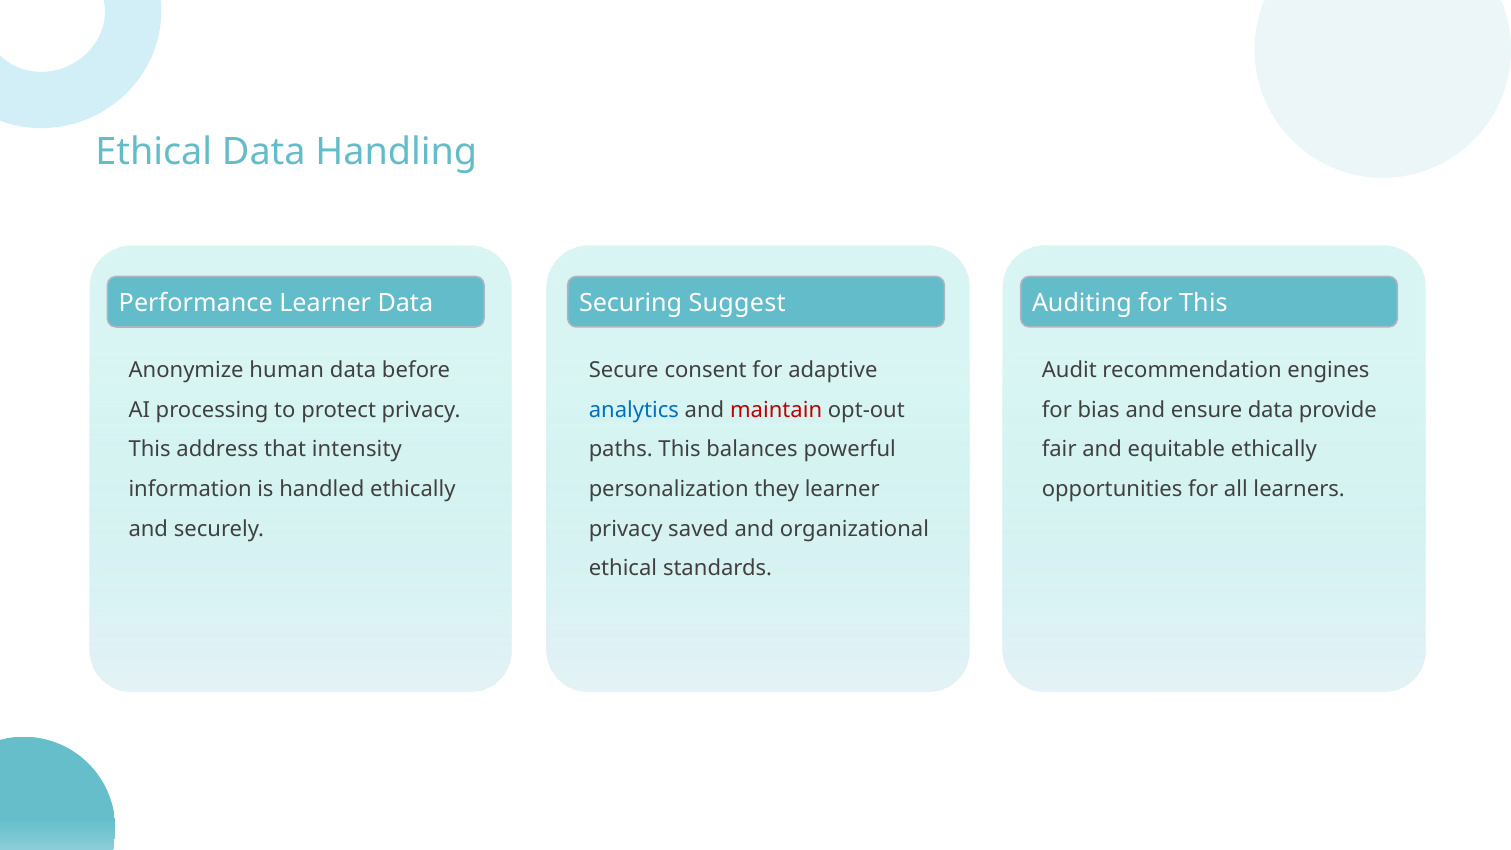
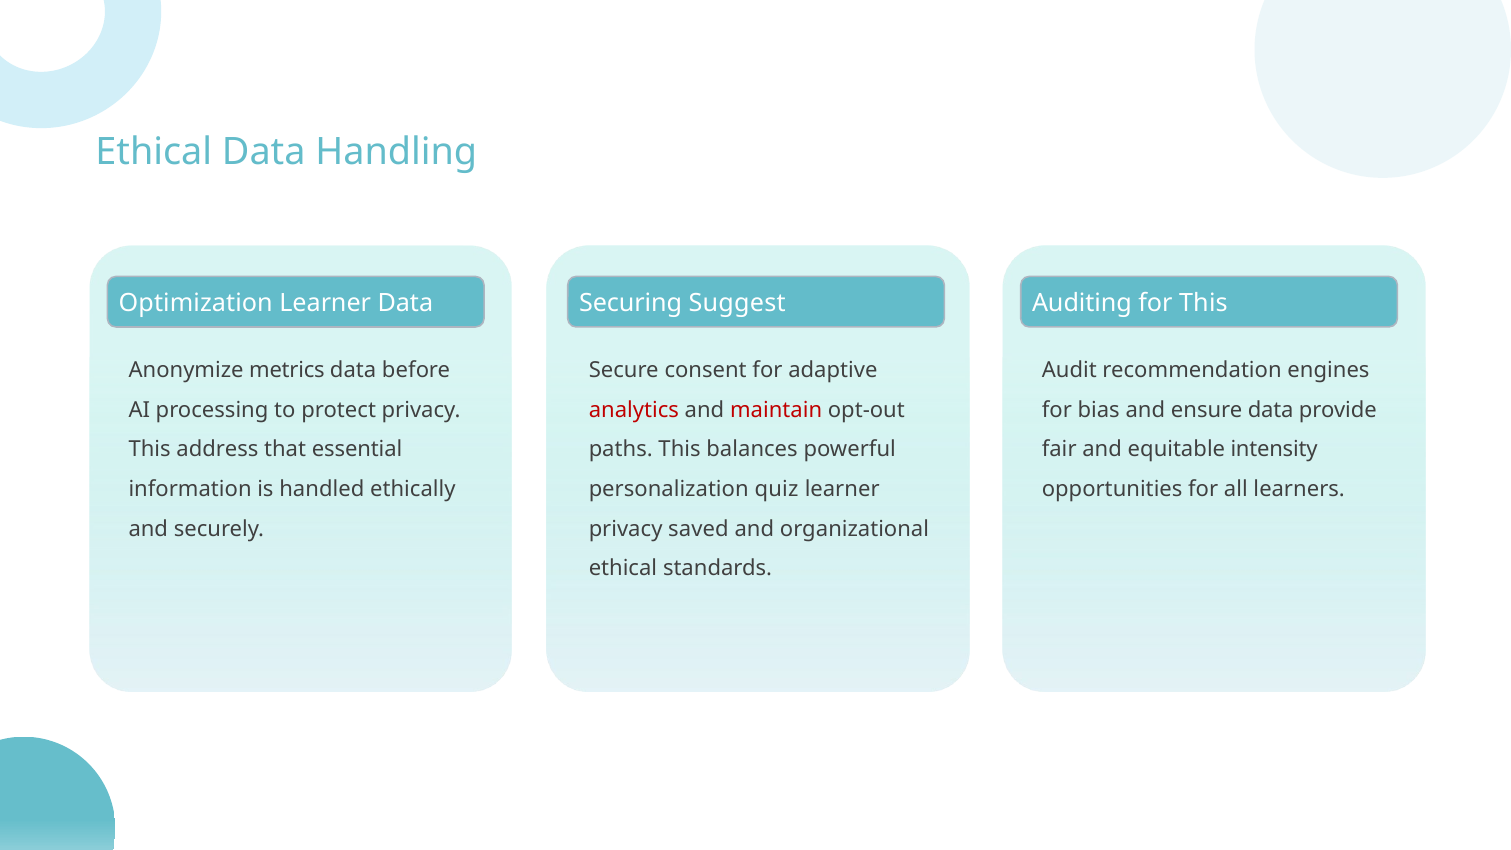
Performance: Performance -> Optimization (196, 303)
human: human -> metrics (287, 370)
analytics colour: blue -> red (634, 410)
intensity: intensity -> essential (357, 449)
equitable ethically: ethically -> intensity (1274, 449)
they: they -> quiz (777, 489)
